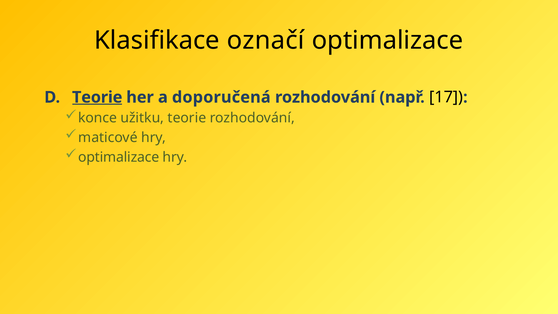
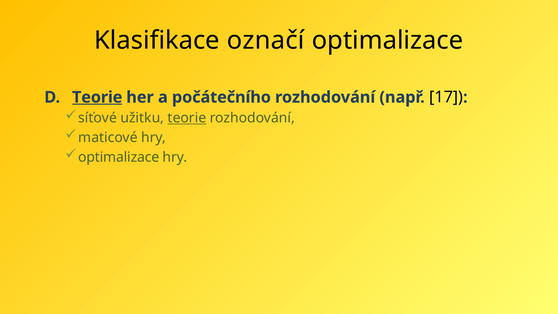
doporučená: doporučená -> počátečního (221, 97)
konce: konce -> síťové (98, 118)
teorie underline: none -> present (187, 118)
